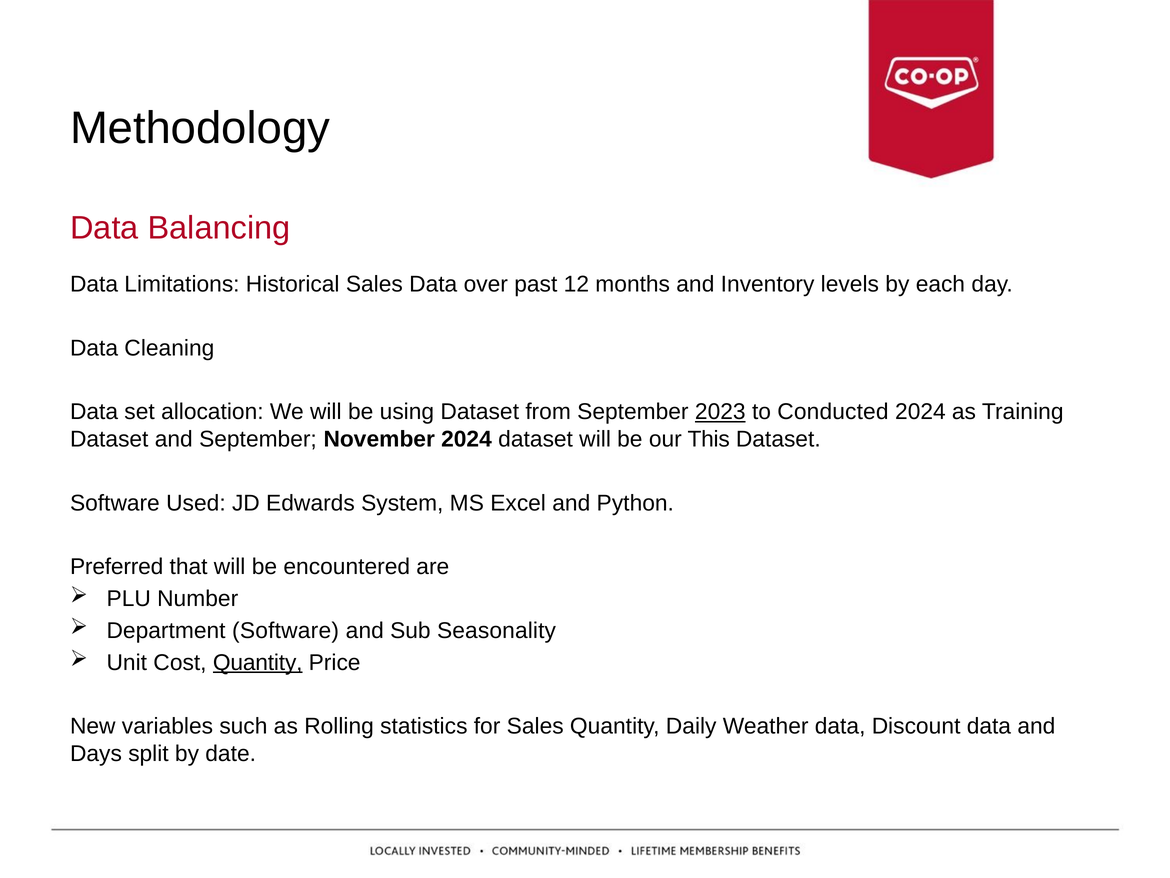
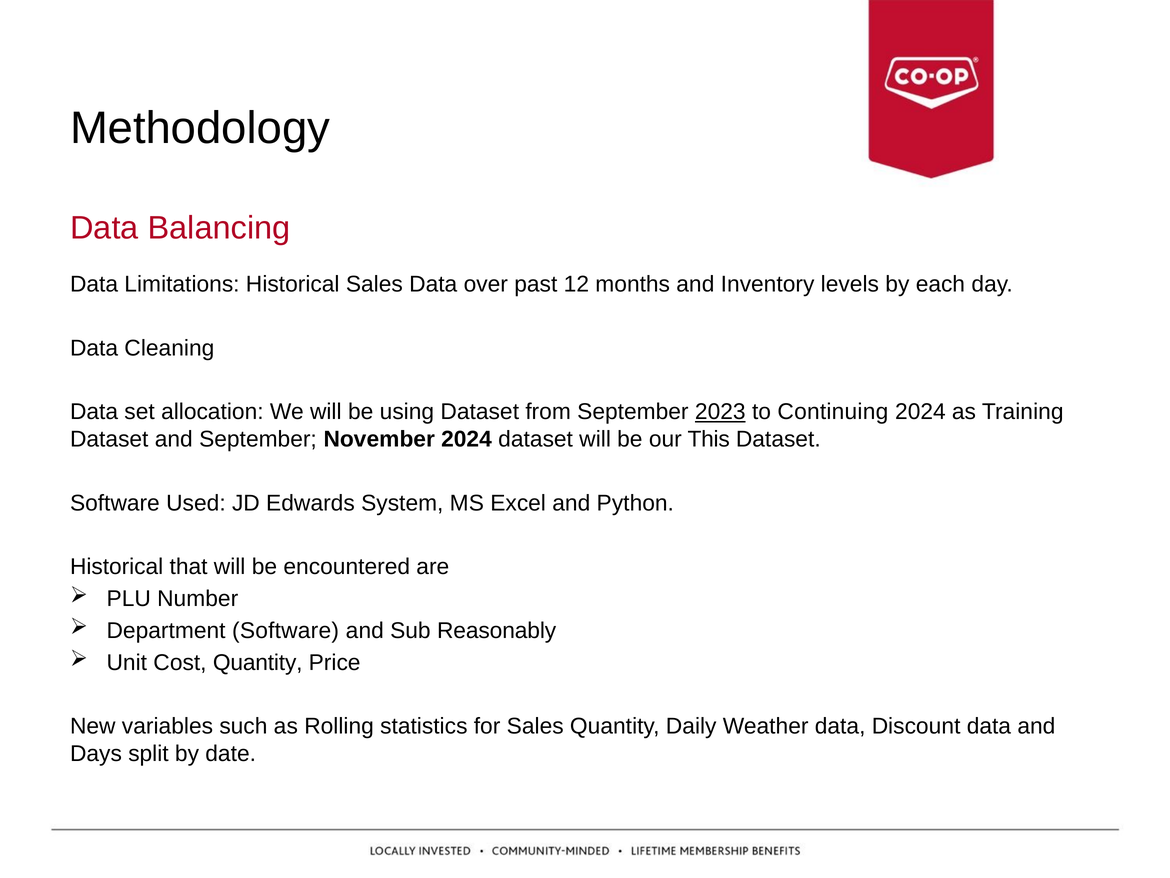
Conducted: Conducted -> Continuing (833, 412)
Preferred: Preferred -> Historical (117, 567)
Seasonality: Seasonality -> Reasonably (497, 630)
Quantity underline: present -> none (258, 662)
